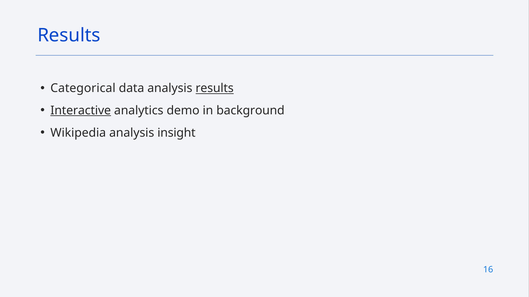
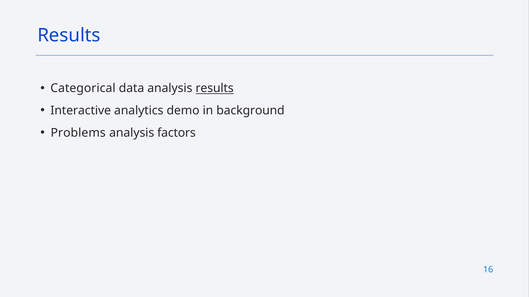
Interactive underline: present -> none (81, 111)
Wikipedia: Wikipedia -> Problems (78, 133)
insight: insight -> factors (176, 133)
